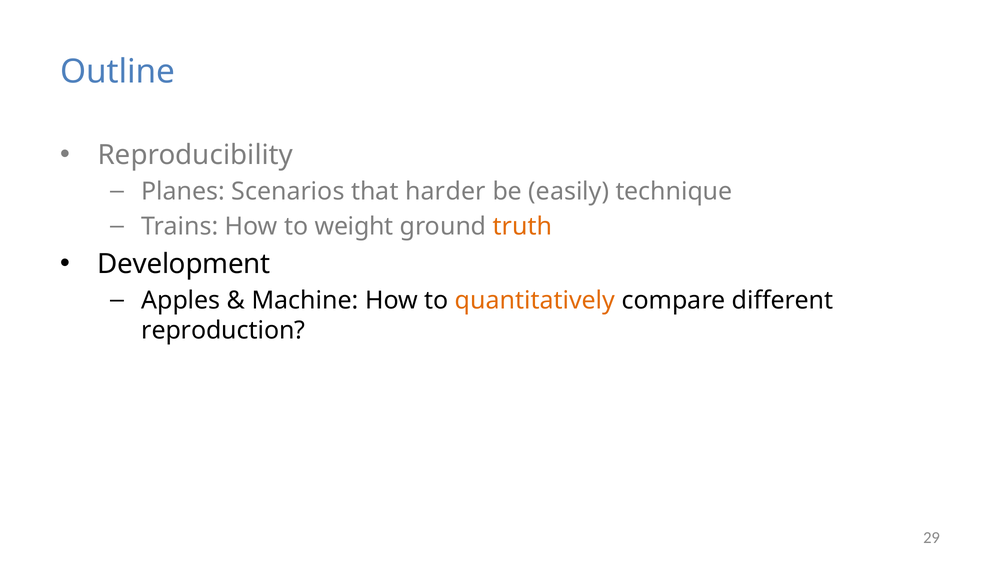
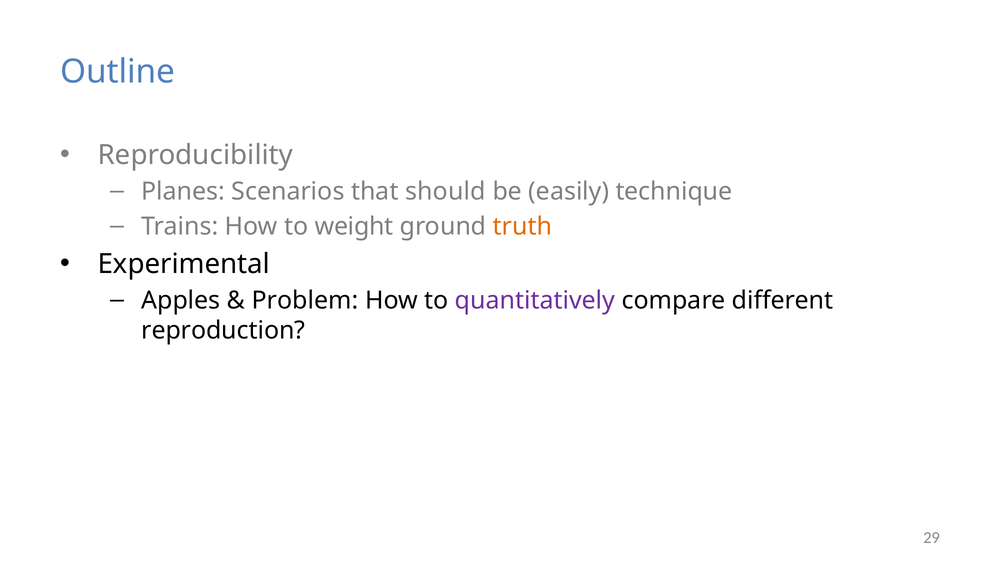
harder: harder -> should (445, 191)
Development: Development -> Experimental (184, 264)
Machine: Machine -> Problem (305, 300)
quantitatively colour: orange -> purple (535, 300)
